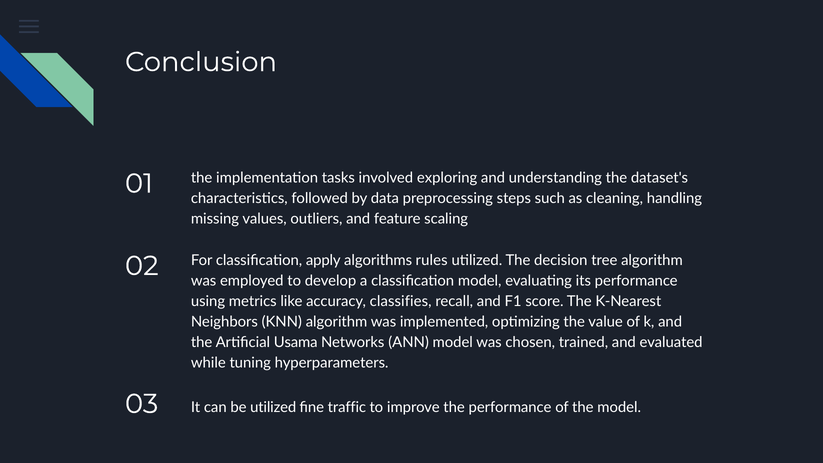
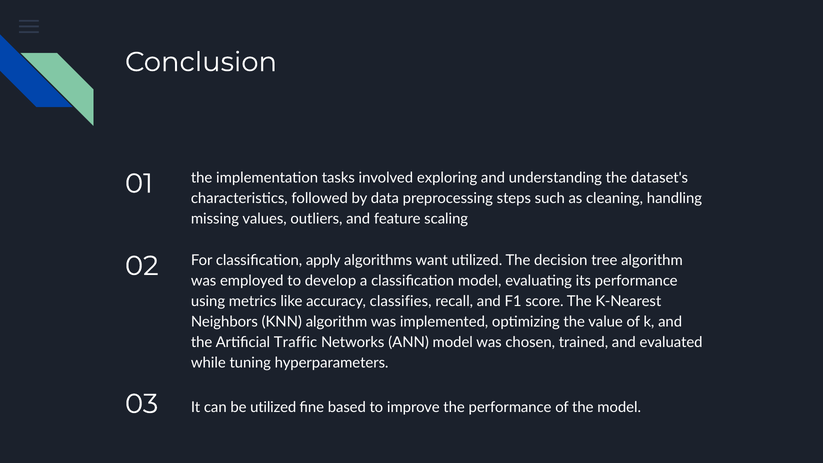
rules: rules -> want (432, 260)
Usama: Usama -> Traffic (296, 342)
traffic: traffic -> based (347, 407)
